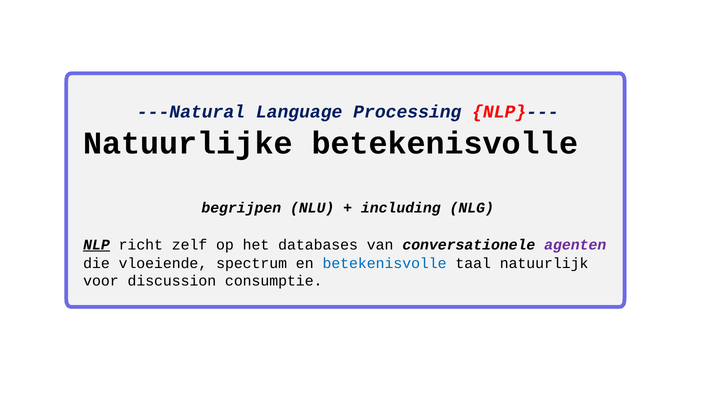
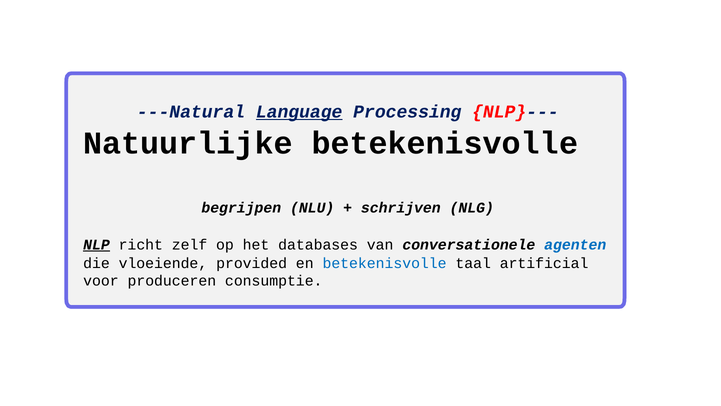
Language underline: none -> present (299, 112)
including: including -> schrijven (401, 208)
agenten colour: purple -> blue (575, 244)
spectrum: spectrum -> provided (252, 263)
natuurlijk: natuurlijk -> artificial (544, 263)
discussion: discussion -> produceren (172, 281)
